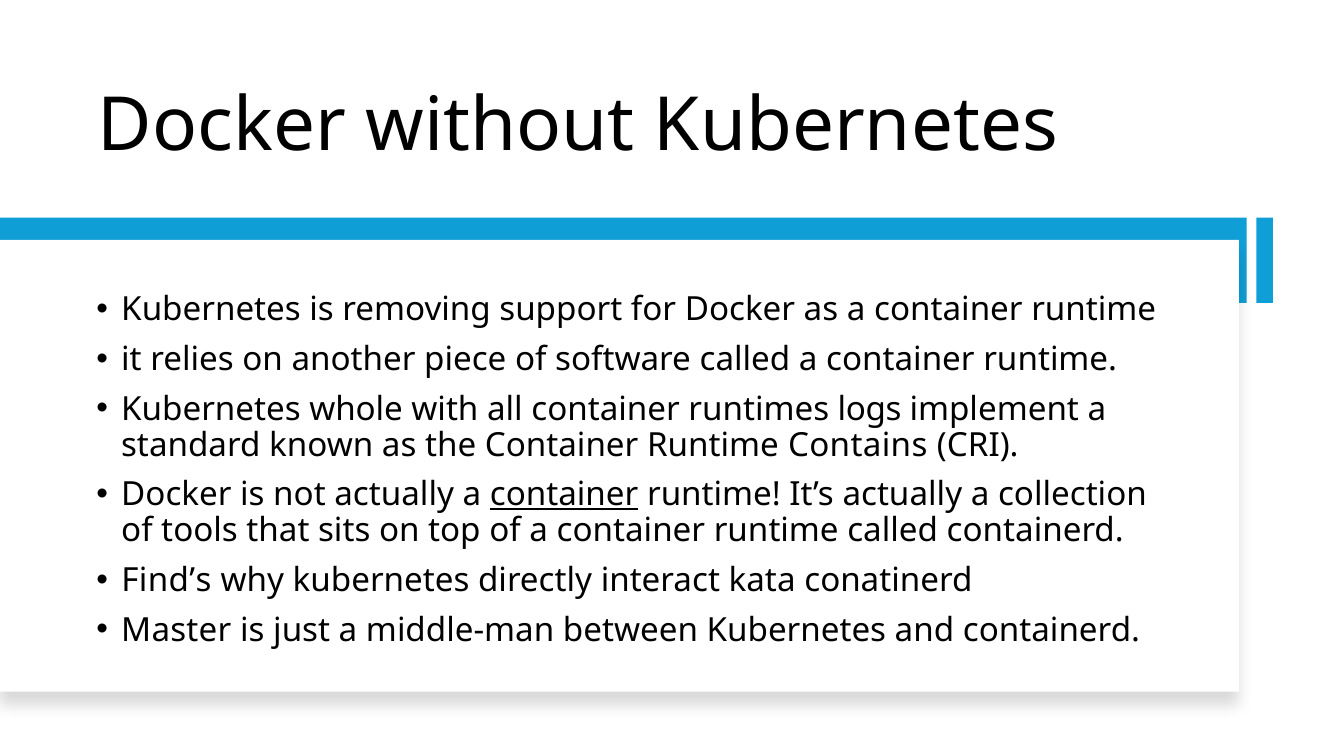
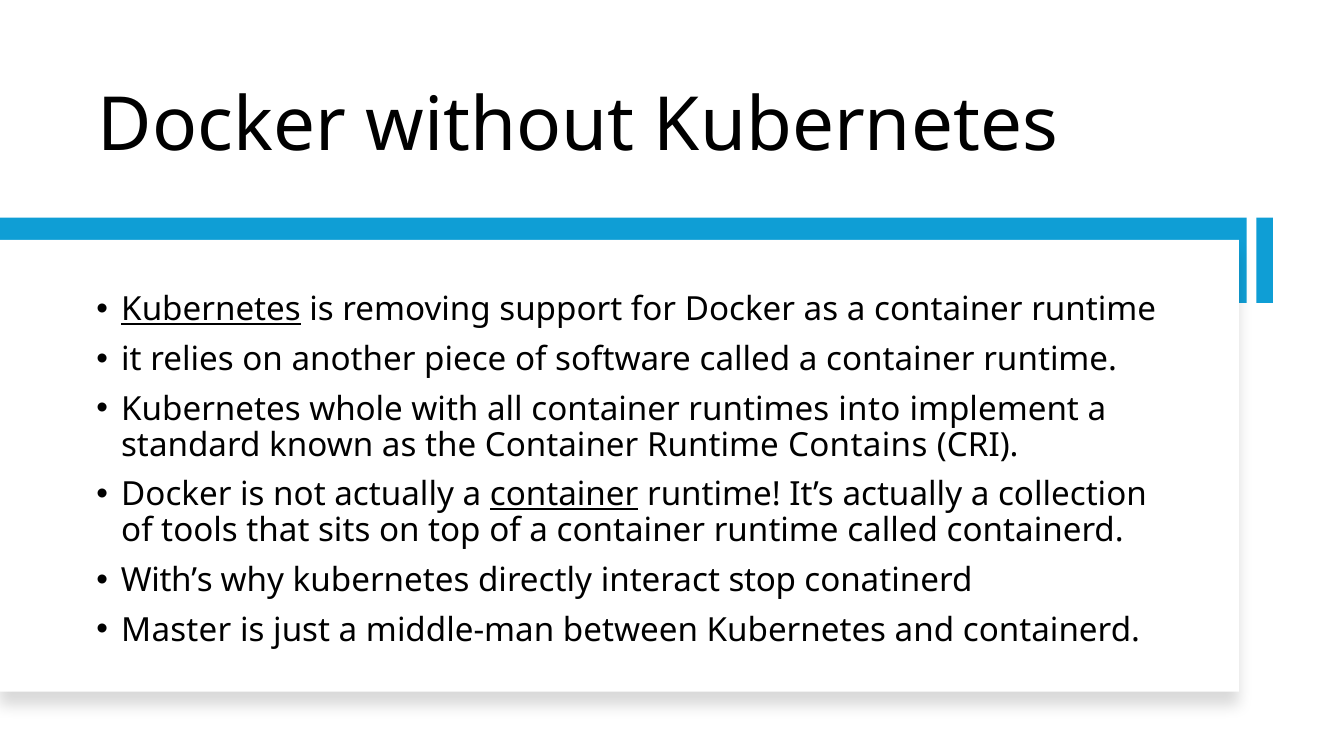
Kubernetes underline: none -> present (211, 310)
logs: logs -> into (869, 409)
Find’s: Find’s -> With’s (167, 580)
kata: kata -> stop (762, 580)
